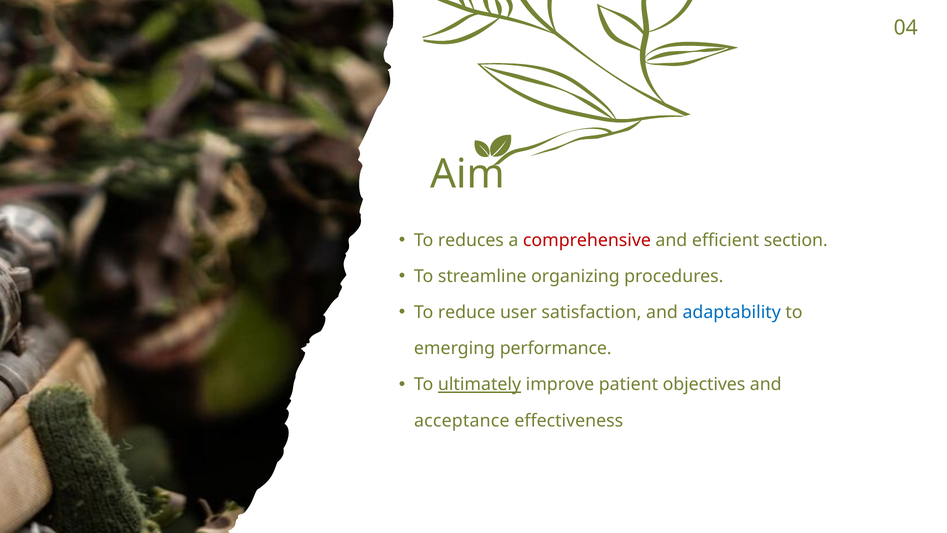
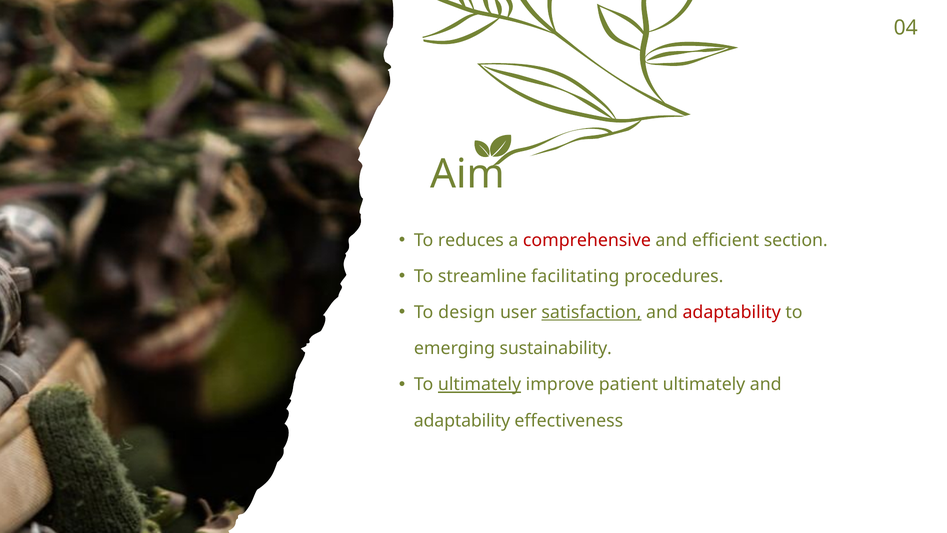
organizing: organizing -> facilitating (575, 276)
reduce: reduce -> design (467, 312)
satisfaction underline: none -> present (591, 312)
adaptability colour: blue -> red (732, 312)
performance: performance -> sustainability (556, 348)
patient objectives: objectives -> ultimately (704, 384)
acceptance: acceptance -> adaptability (462, 420)
